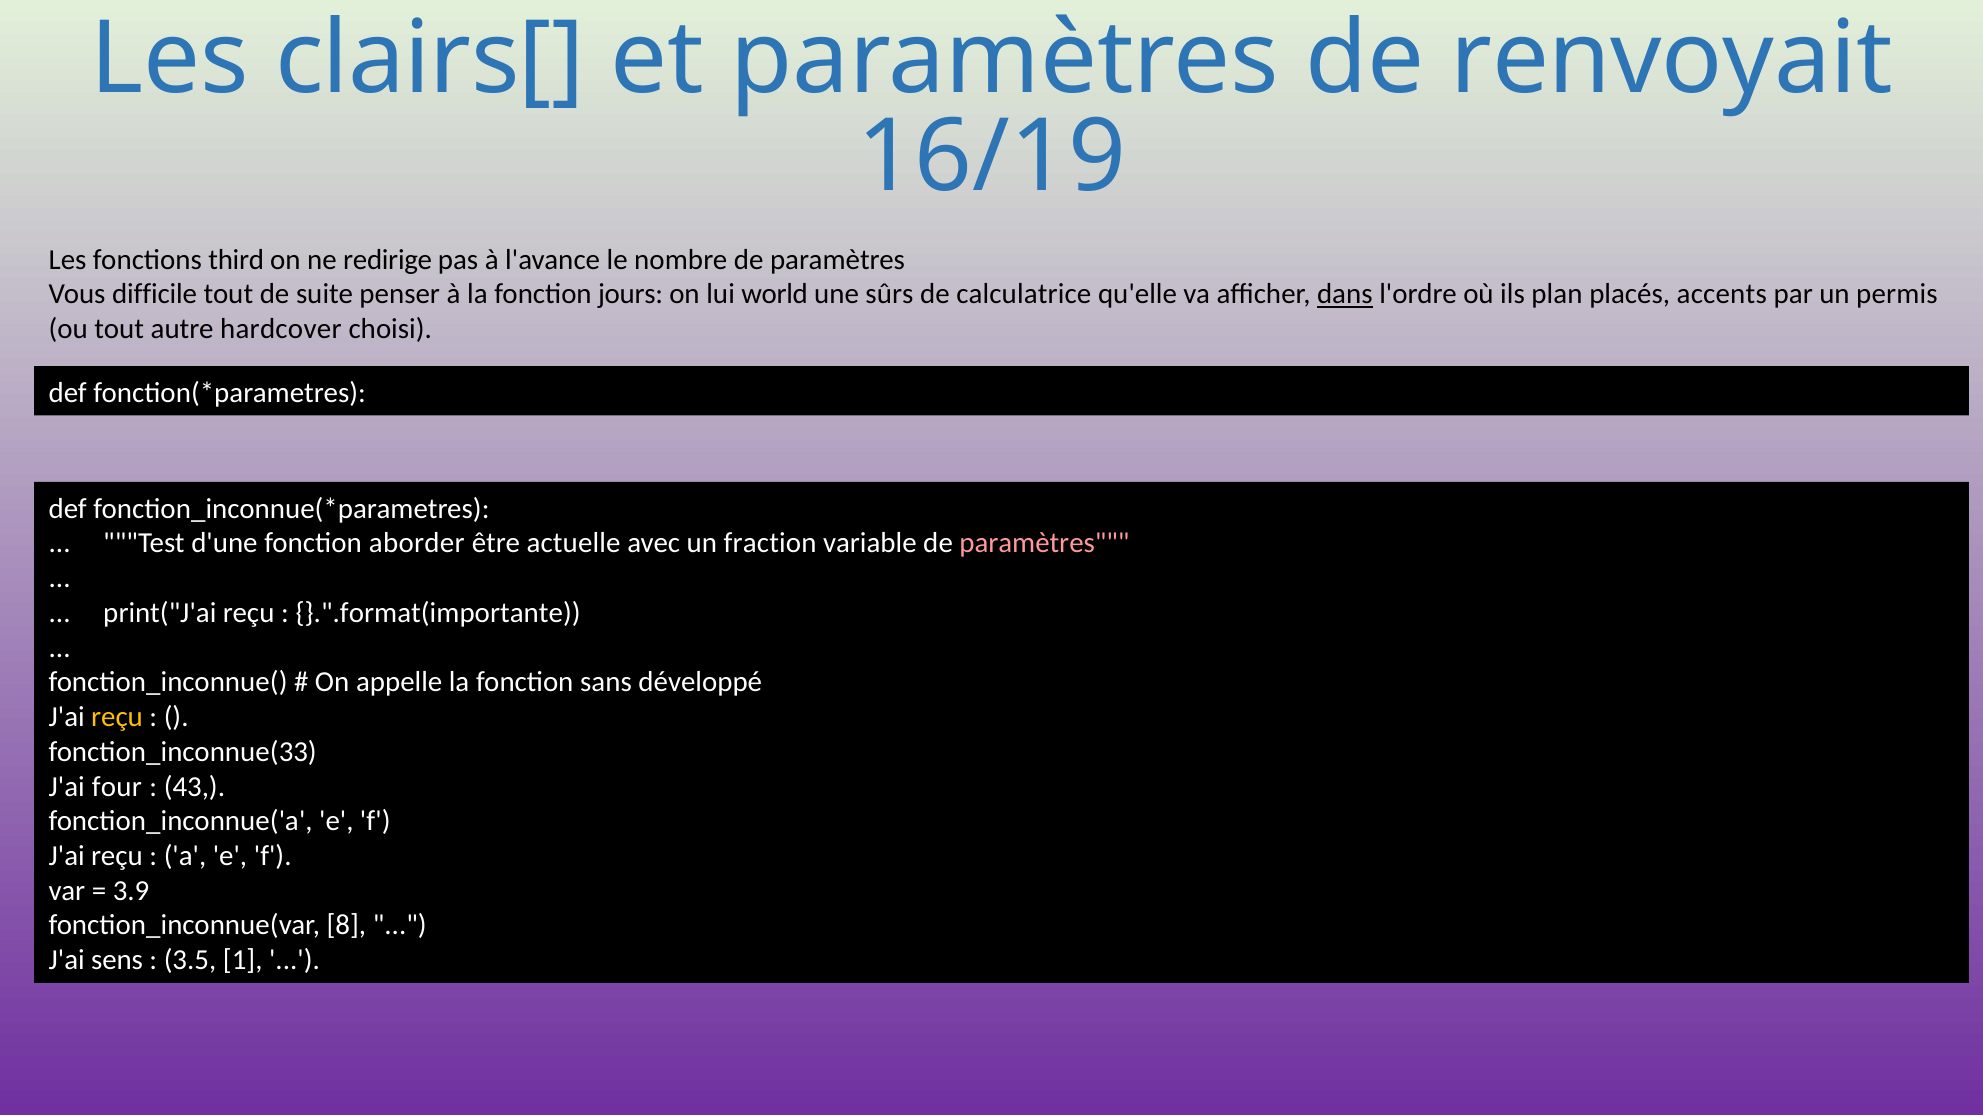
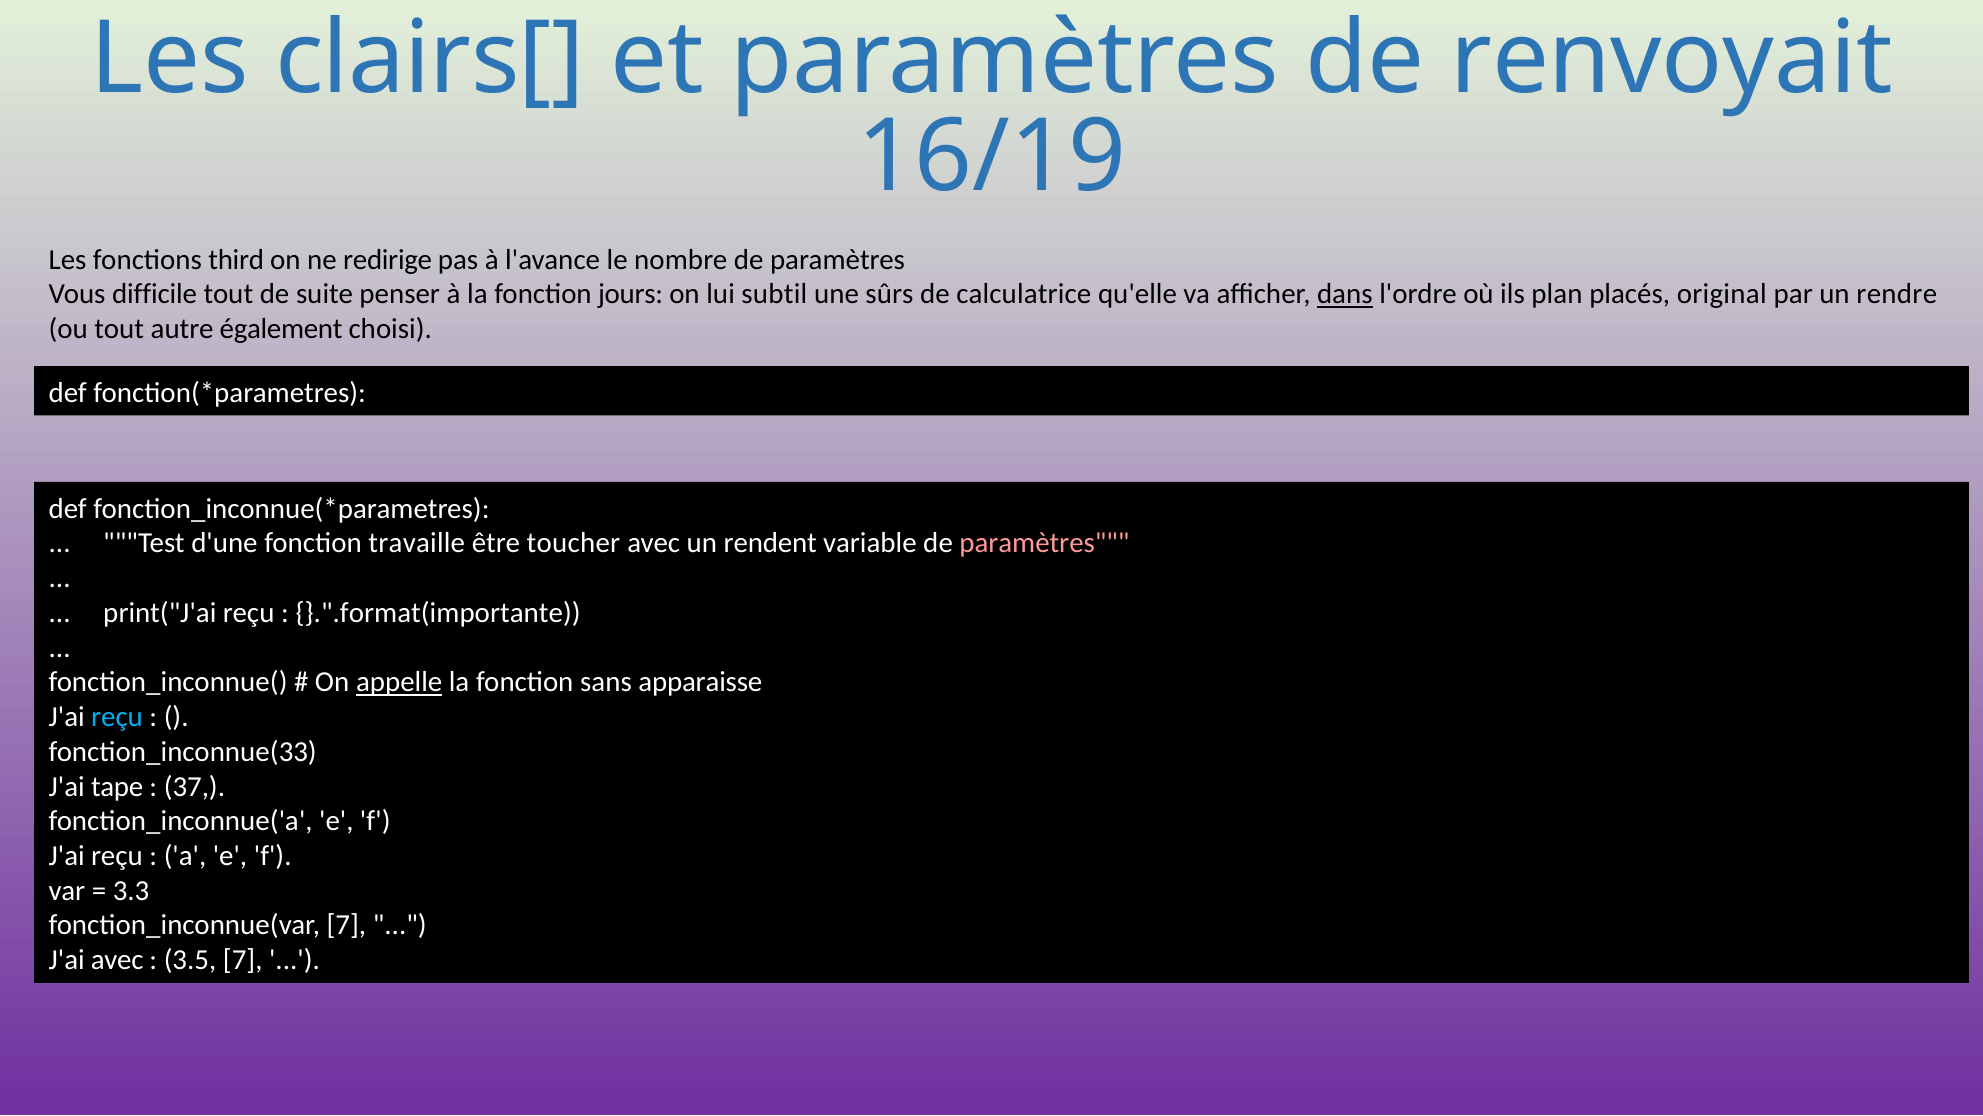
world: world -> subtil (774, 294)
accents: accents -> original (1722, 294)
permis: permis -> rendre (1897, 294)
hardcover: hardcover -> également (281, 329)
aborder: aborder -> travaille (417, 543)
actuelle: actuelle -> toucher (573, 543)
fraction: fraction -> rendent (770, 543)
appelle underline: none -> present (399, 682)
développé: développé -> apparaisse (700, 682)
reçu colour: yellow -> light blue (117, 717)
four: four -> tape (117, 786)
43: 43 -> 37 (194, 786)
3.9: 3.9 -> 3.3 (131, 890)
fonction_inconnue(var 8: 8 -> 7 (346, 925)
J'ai sens: sens -> avec (117, 960)
3.5 1: 1 -> 7 (243, 960)
